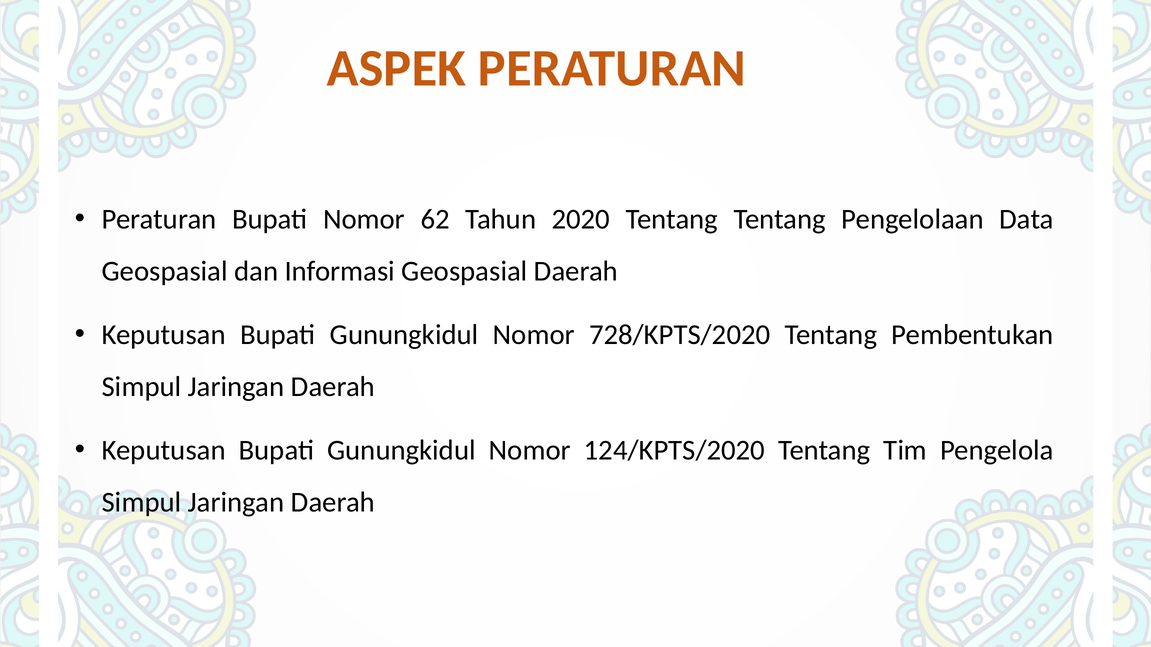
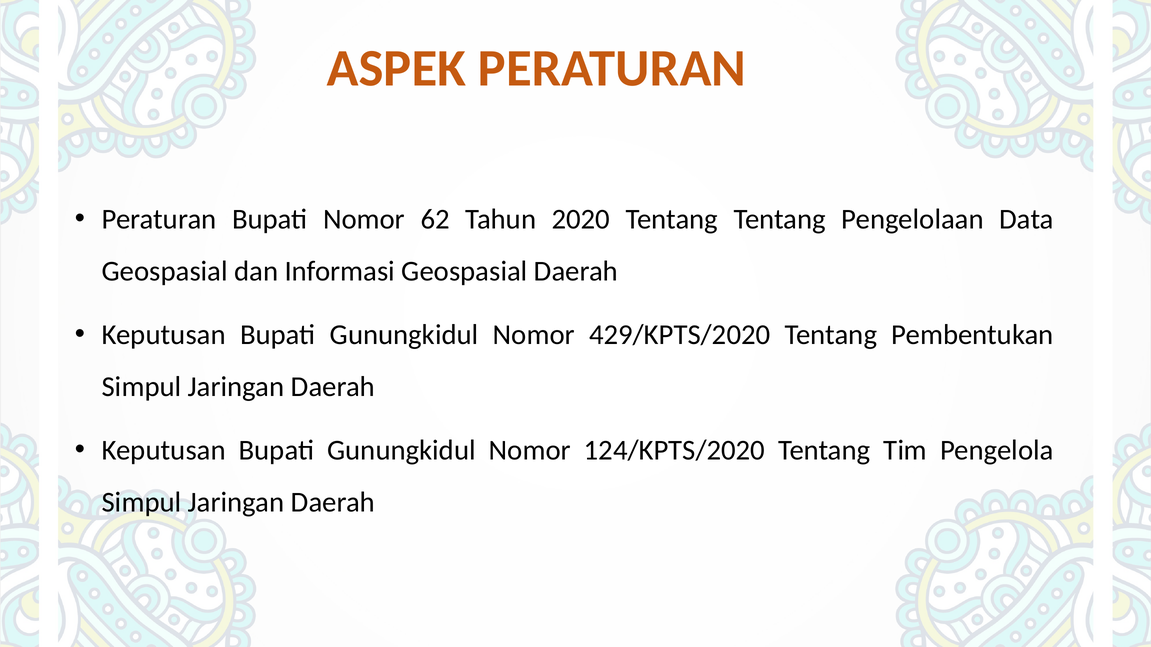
728/KPTS/2020: 728/KPTS/2020 -> 429/KPTS/2020 (680, 335)
